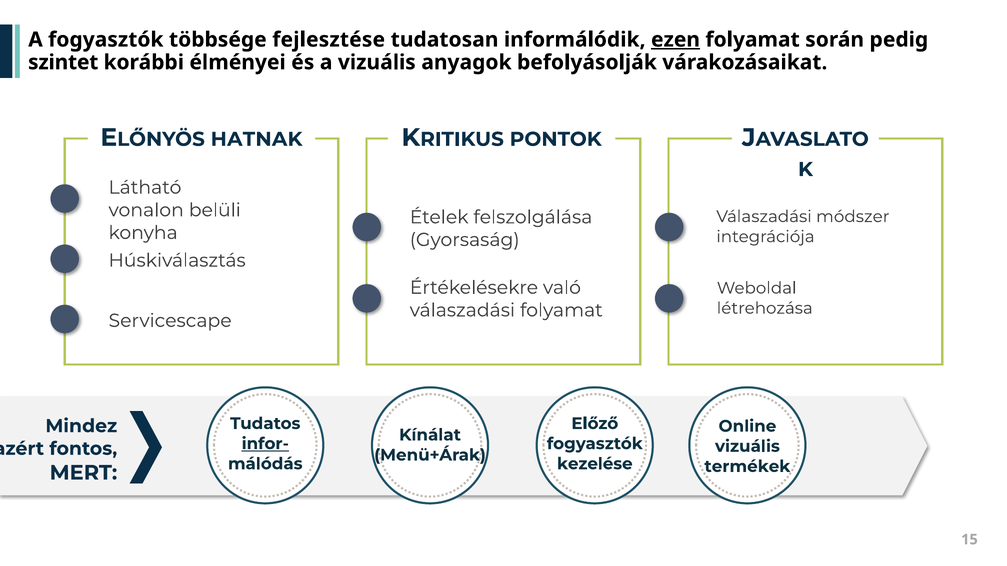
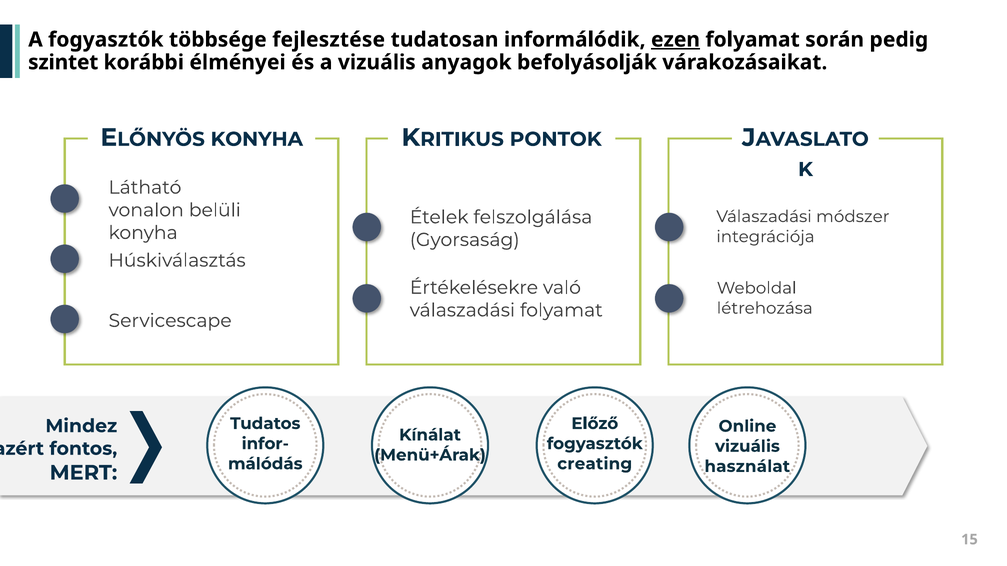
HATNAK: HATNAK -> KONYHA (257, 139)
infor- underline: present -> none (265, 444)
kezelése: kezelése -> creating (595, 464)
termékek: termékek -> használat (747, 467)
